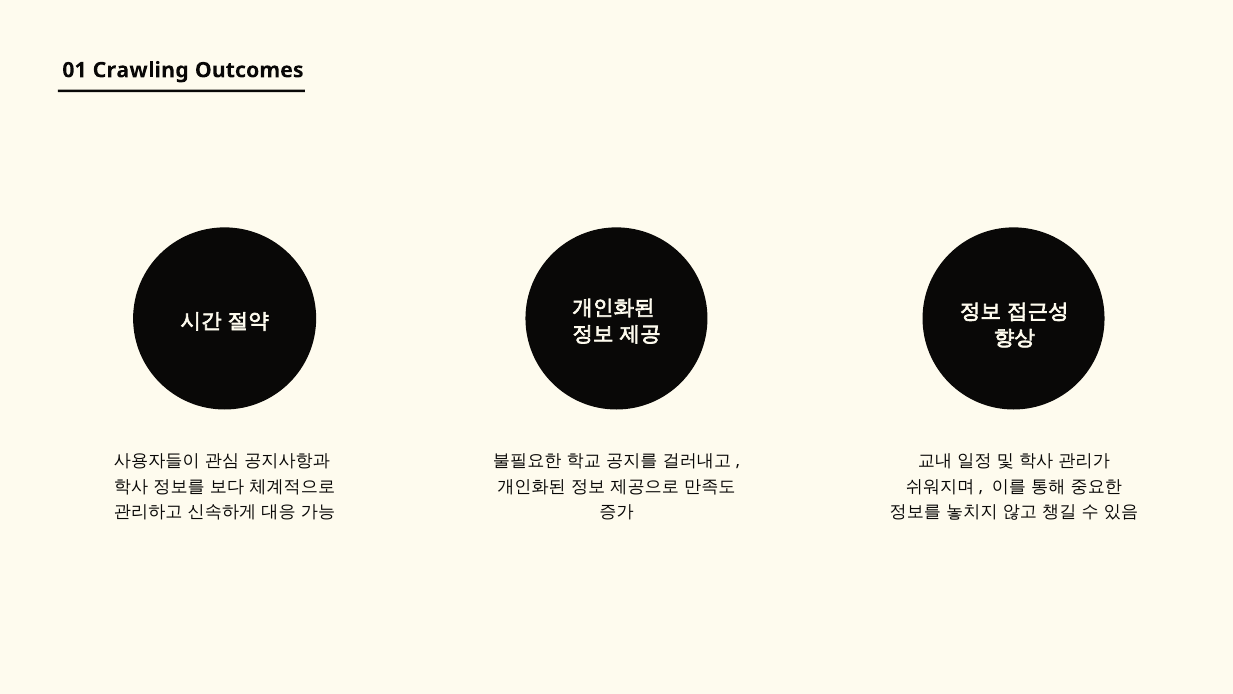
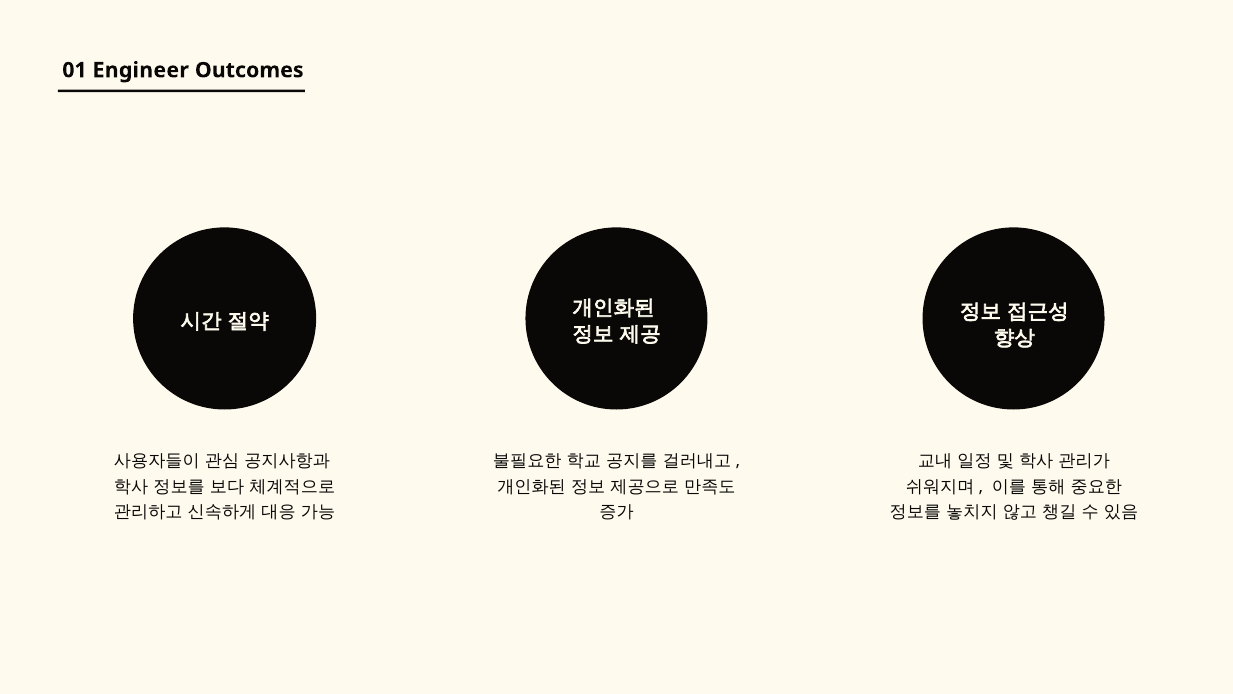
Crawling: Crawling -> Engineer (141, 70)
